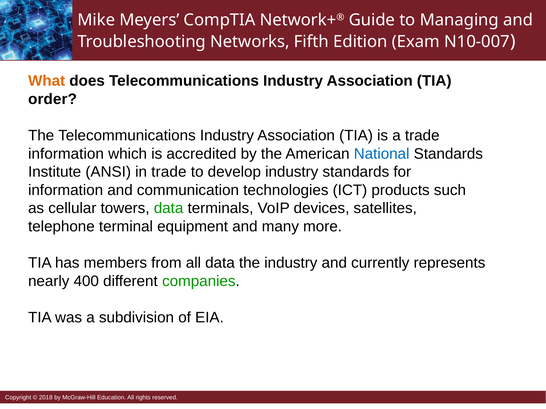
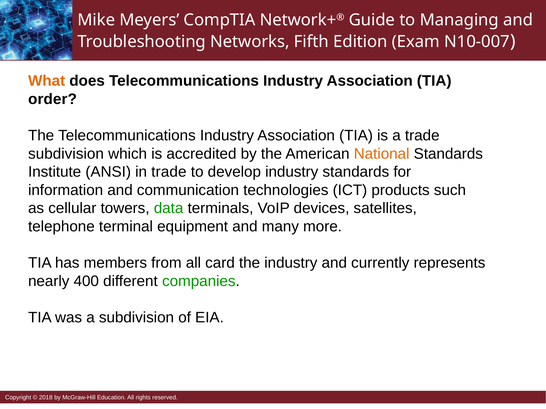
information: information -> subdivision (66, 154)
National colour: blue -> orange (382, 154)
all data: data -> card (220, 263)
